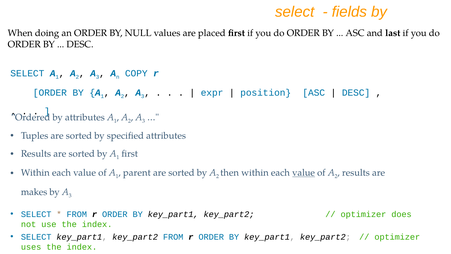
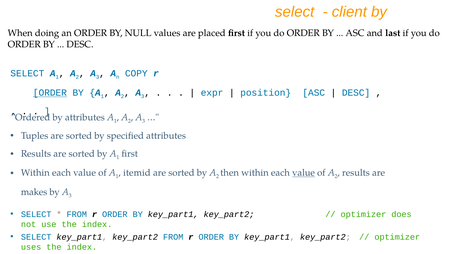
fields: fields -> client (349, 12)
ORDER underline: none -> present (50, 93)
parent: parent -> itemid (137, 173)
